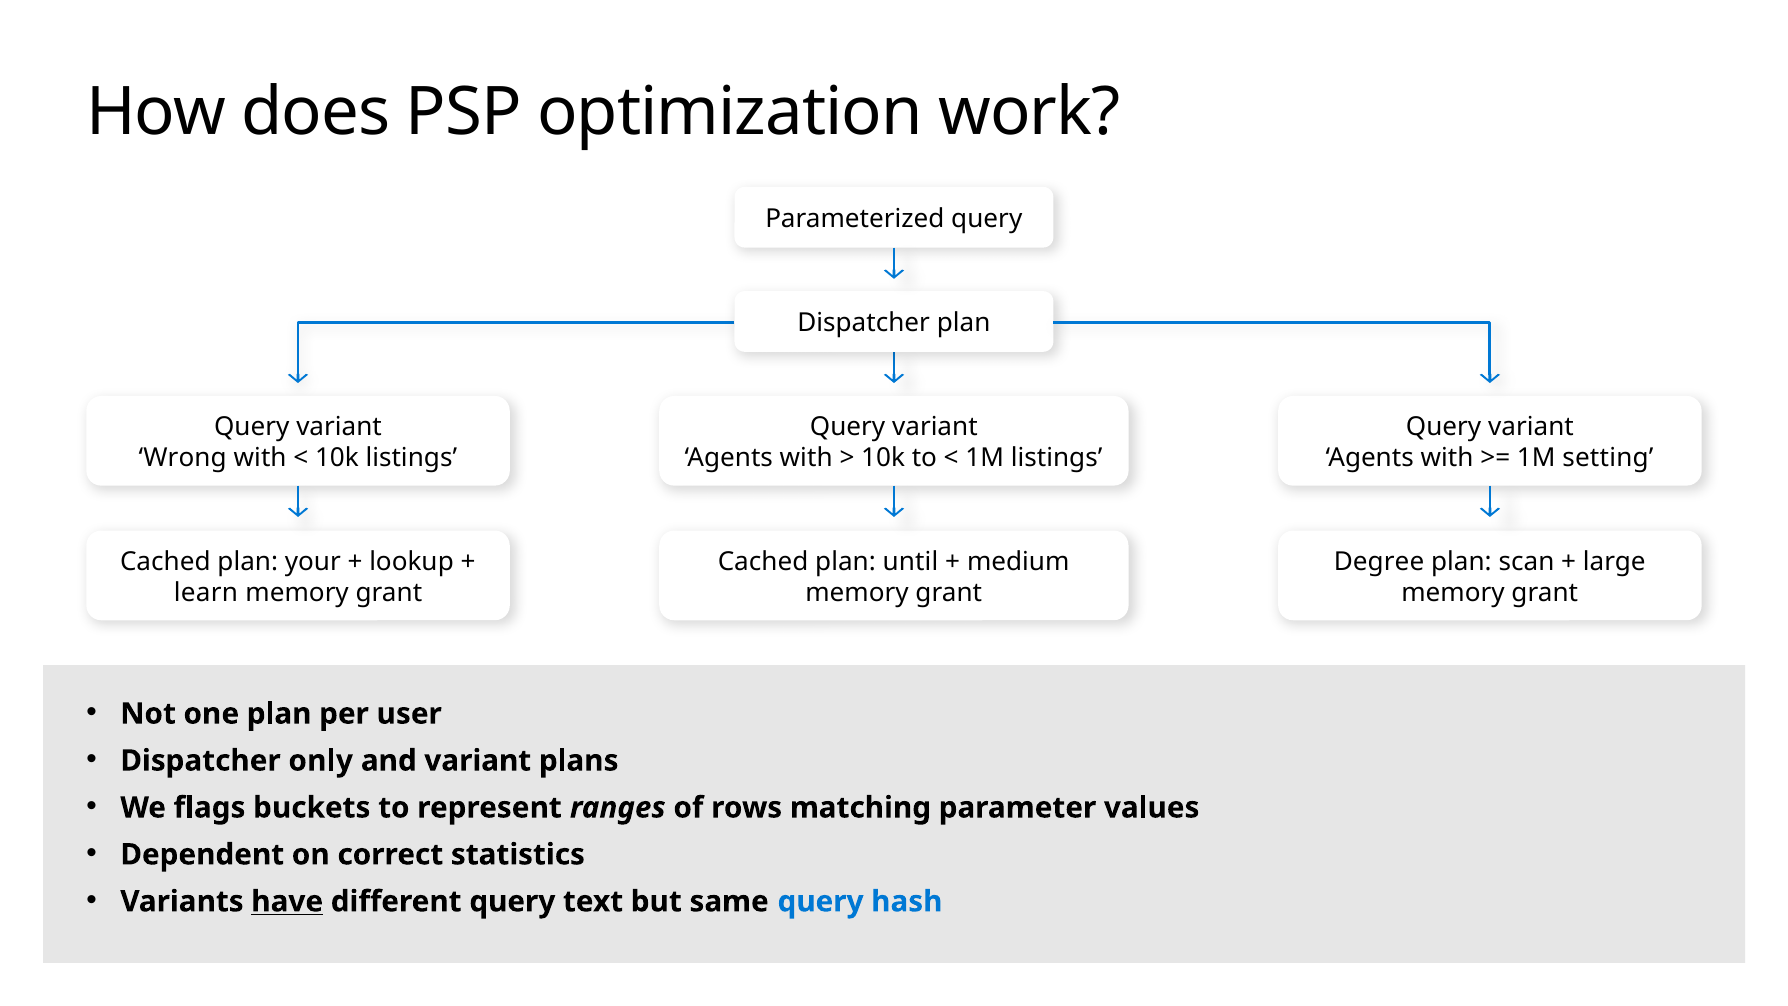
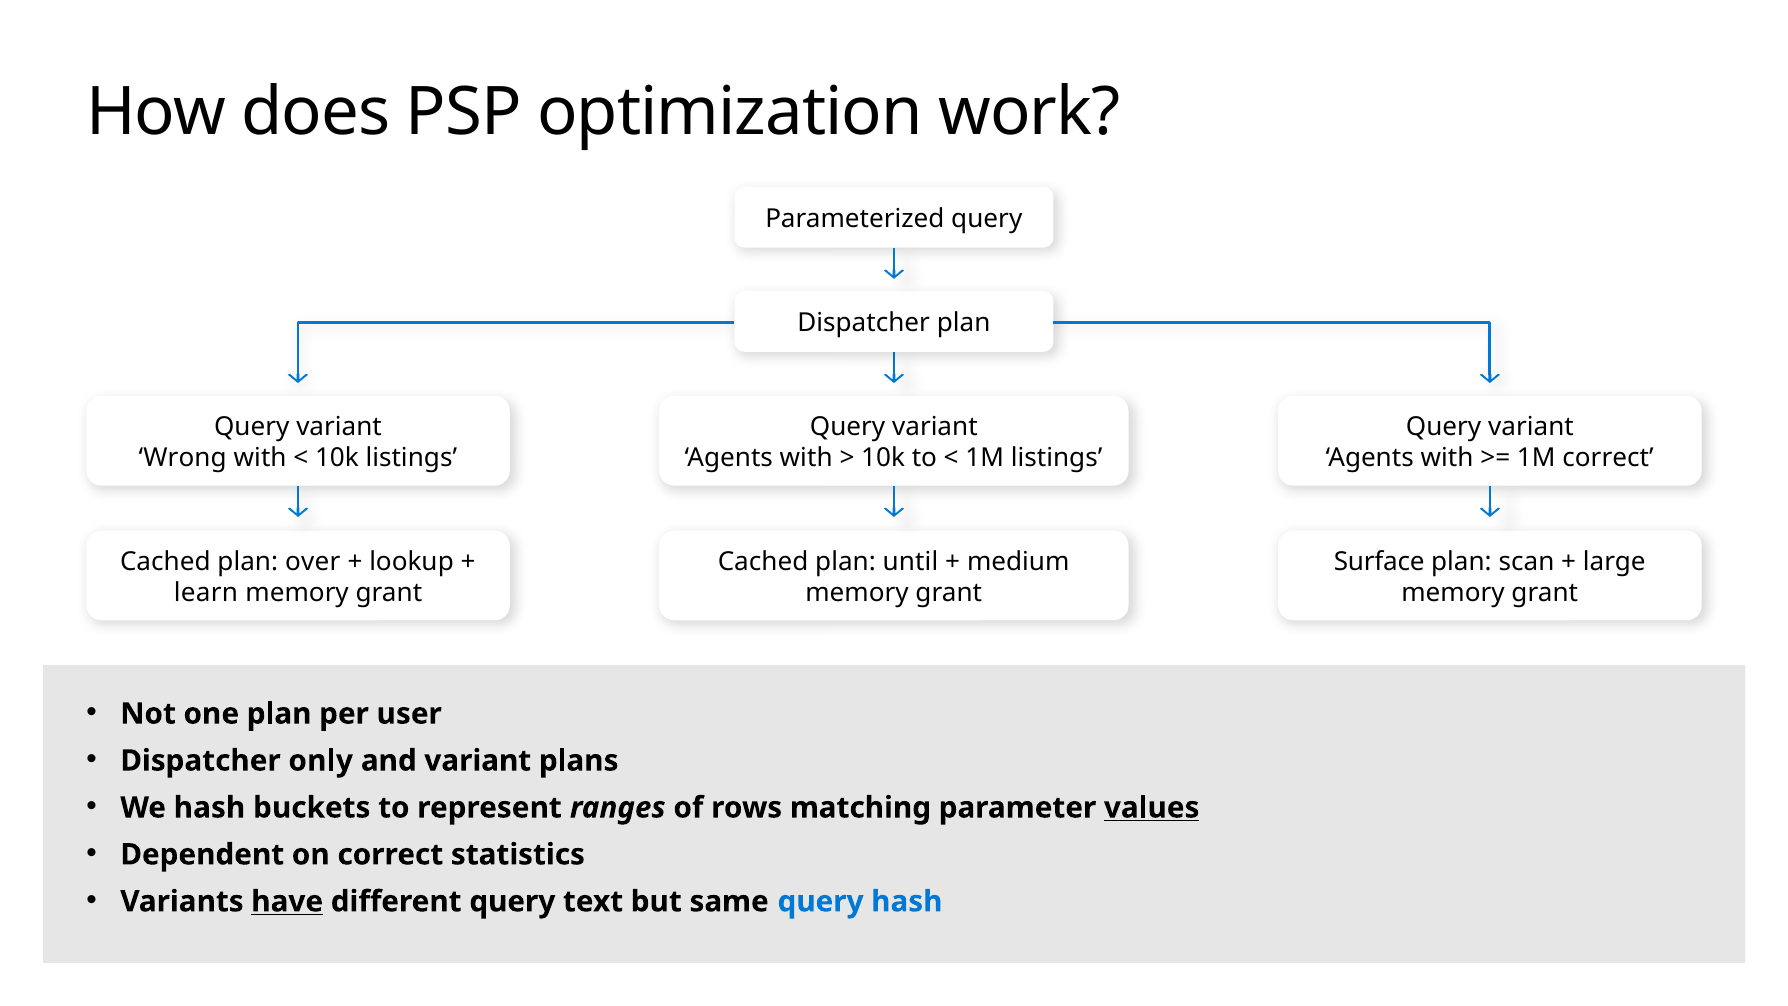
1M setting: setting -> correct (1608, 458)
your: your -> over (313, 561)
Degree: Degree -> Surface (1379, 561)
We flags: flags -> hash (209, 807)
values underline: none -> present (1152, 807)
